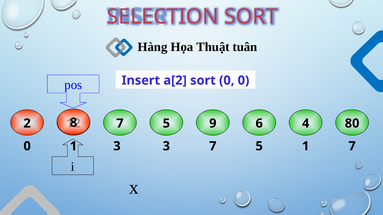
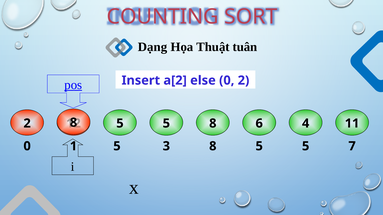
SELECTION: SELECTION -> COUNTING (163, 17)
Hàng: Hàng -> Dạng (152, 47)
pos underline: none -> present (73, 85)
a[2 sort: sort -> else (203, 81)
0 0: 0 -> 2 (244, 81)
7: 7 -> 5 (120, 124)
5 9: 9 -> 8 (213, 124)
80: 80 -> 11 (352, 124)
1 3: 3 -> 5 (117, 146)
3 7: 7 -> 8 (213, 146)
1: 1 -> 5 (306, 146)
